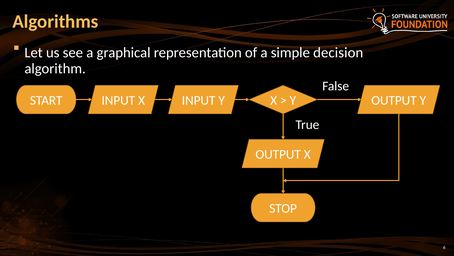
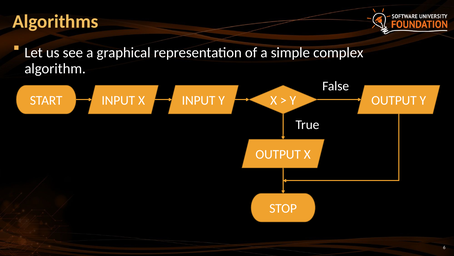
decision: decision -> complex (338, 53)
